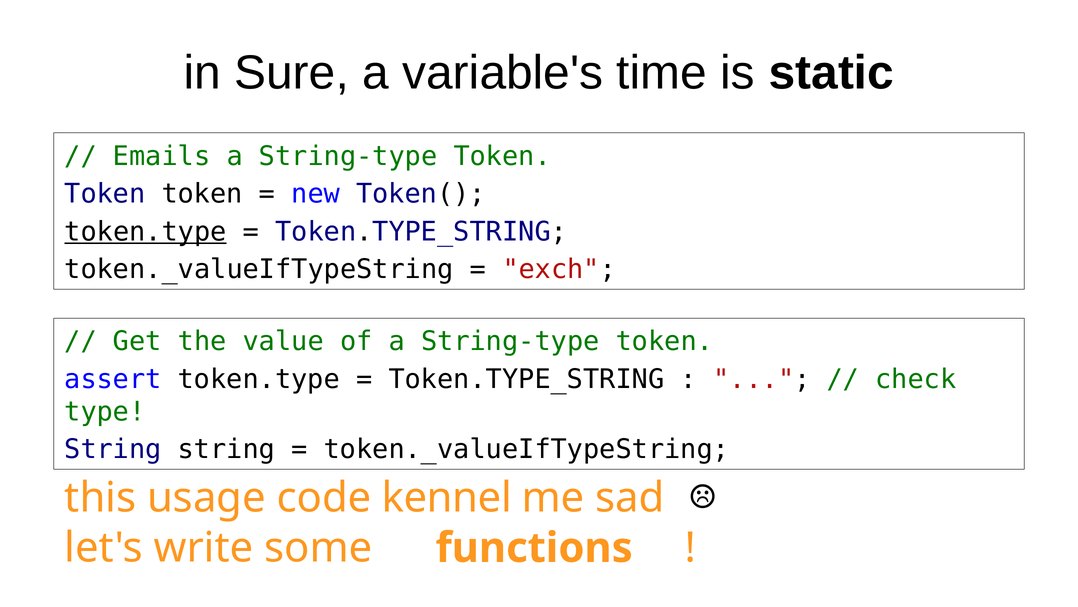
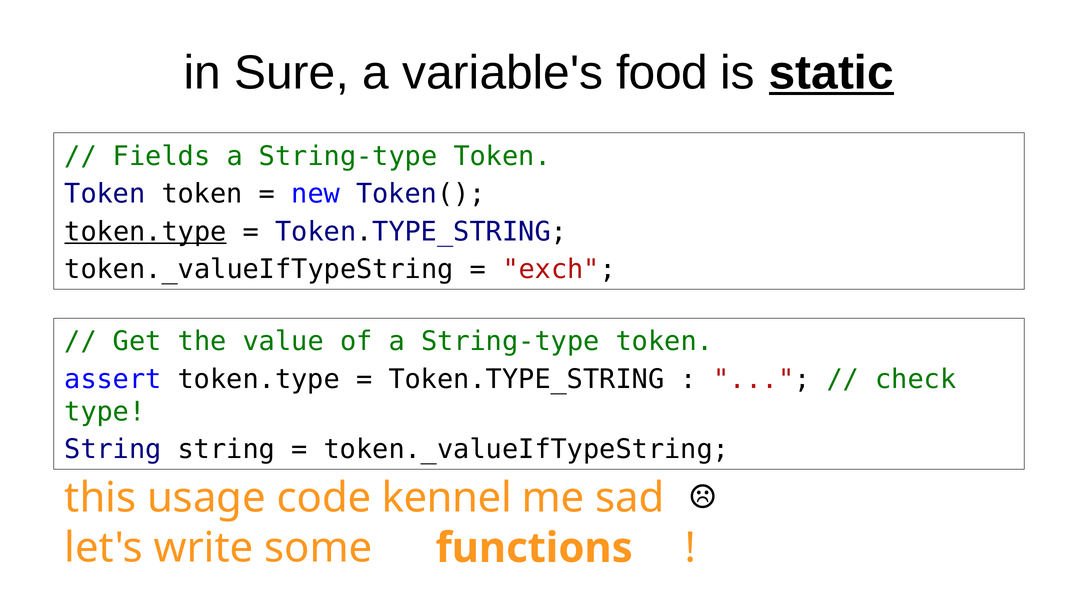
time: time -> food (662, 73)
static underline: none -> present (831, 73)
Emails: Emails -> Fields (162, 156)
